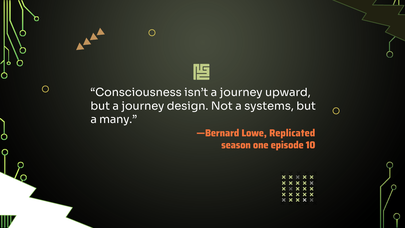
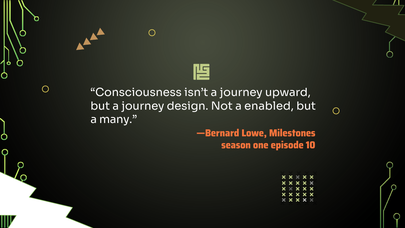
systems: systems -> enabled (269, 106)
Replicated: Replicated -> Milestones (292, 133)
